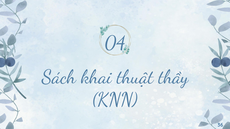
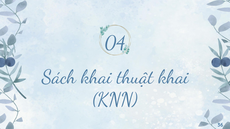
thuật thầy: thầy -> khai (173, 77)
